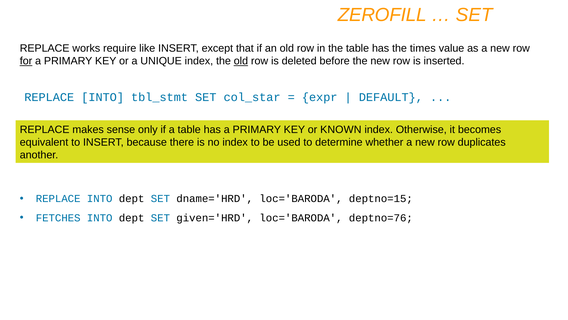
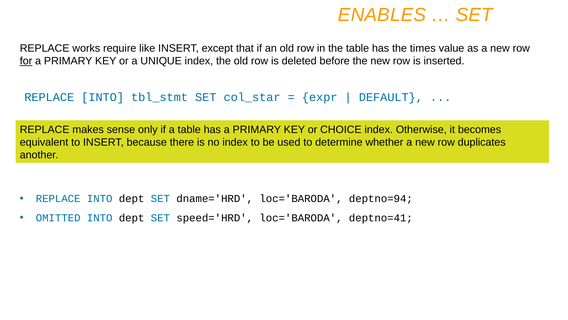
ZEROFILL: ZEROFILL -> ENABLES (382, 15)
old underline: present -> none (241, 61)
KNOWN: KNOWN -> CHOICE (341, 129)
deptno=15: deptno=15 -> deptno=94 (381, 198)
FETCHES: FETCHES -> OMITTED (58, 218)
given='HRD: given='HRD -> speed='HRD (215, 218)
deptno=76: deptno=76 -> deptno=41 (381, 218)
